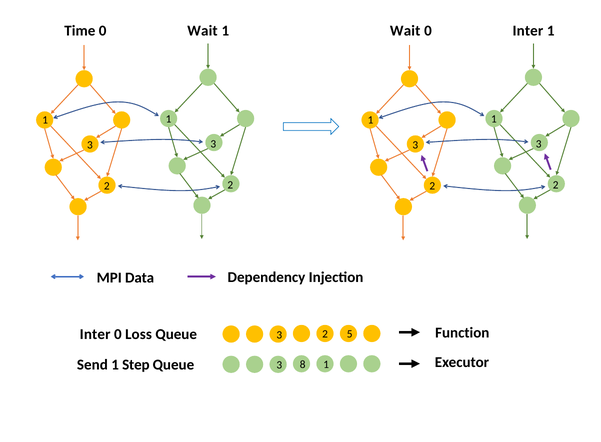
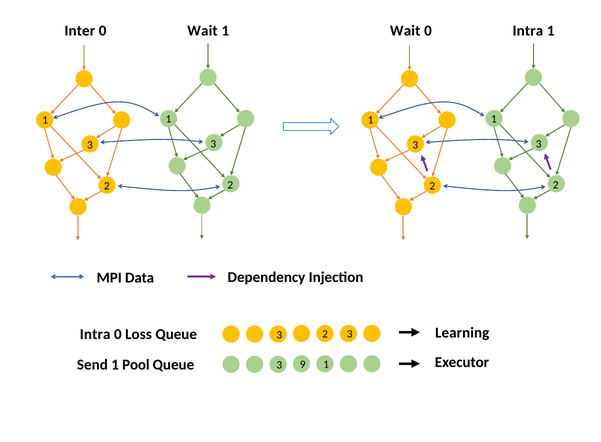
Time: Time -> Inter (80, 31)
0 Inter: Inter -> Intra (528, 31)
Function: Function -> Learning (462, 333)
Inter: Inter -> Intra (95, 334)
3 5: 5 -> 3 (350, 334)
Step: Step -> Pool (136, 364)
8: 8 -> 9 (303, 364)
